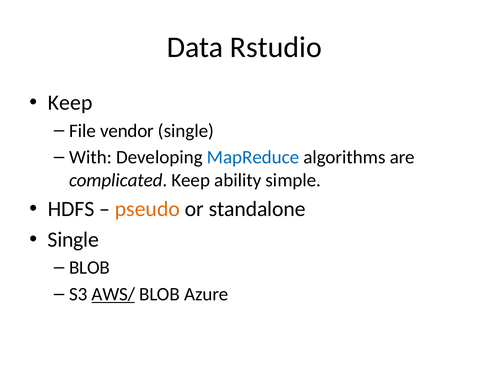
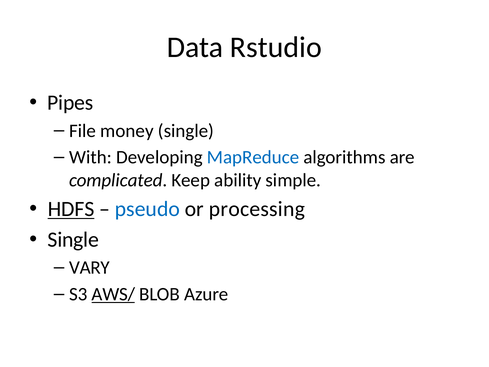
Keep: Keep -> Pipes (70, 103)
vendor: vendor -> money (127, 131)
HDFS underline: none -> present (71, 209)
pseudo colour: orange -> blue (147, 209)
standalone: standalone -> processing (257, 209)
BLOB: BLOB -> VARY (89, 268)
